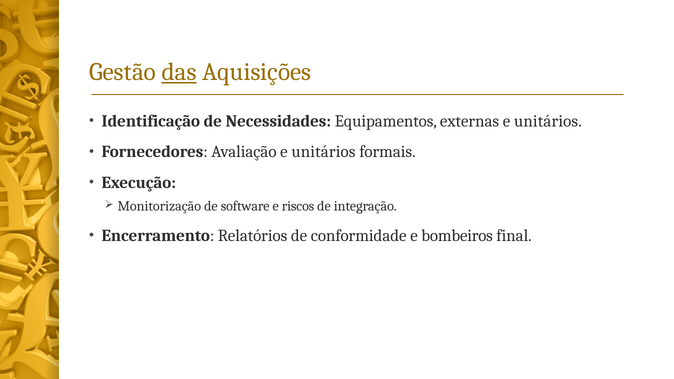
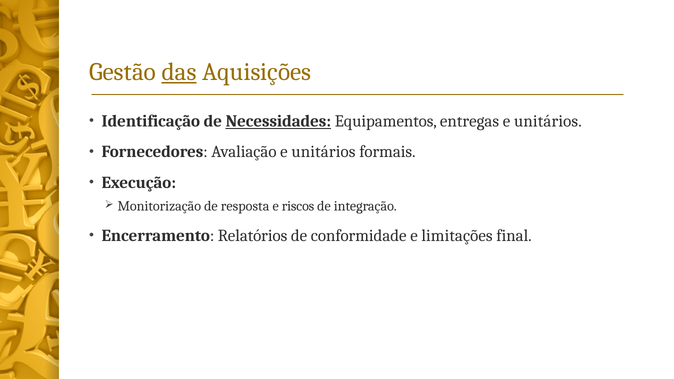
Necessidades underline: none -> present (278, 121)
externas: externas -> entregas (470, 121)
software: software -> resposta (245, 206)
bombeiros: bombeiros -> limitações (457, 236)
